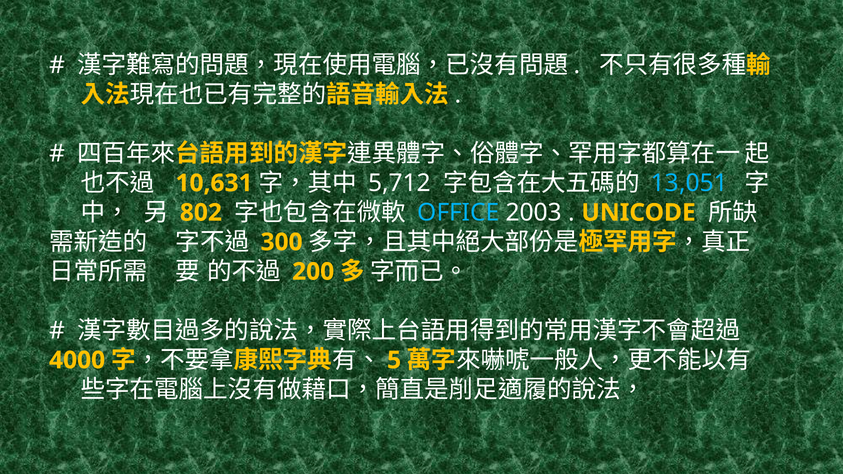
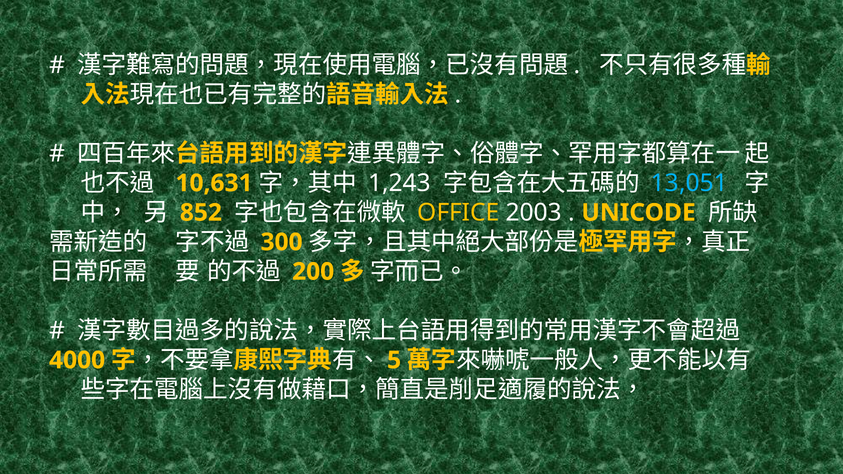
5,712: 5,712 -> 1,243 (400, 183)
802: 802 -> 852 (201, 213)
OFFICE colour: light blue -> yellow (458, 213)
